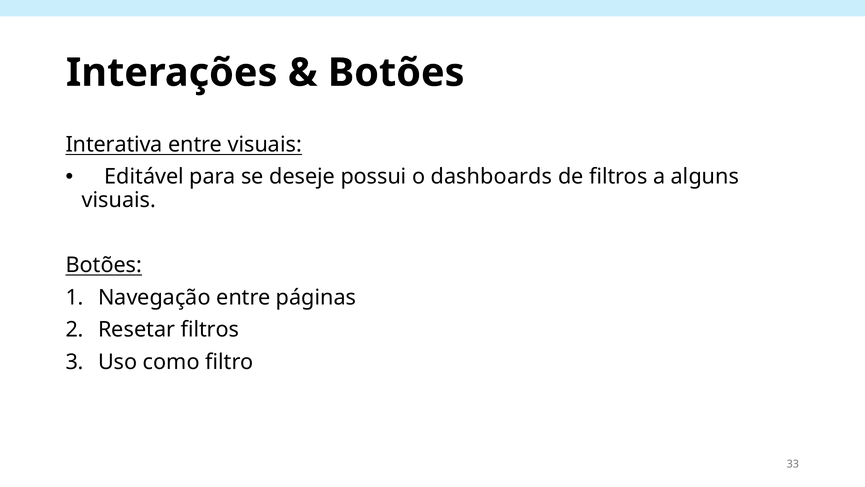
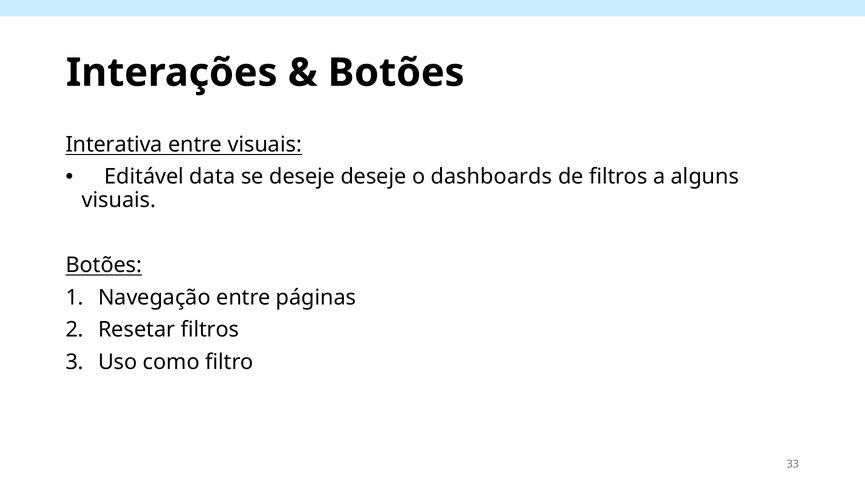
para: para -> data (212, 177)
deseje possui: possui -> deseje (374, 177)
